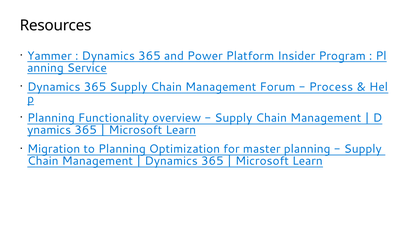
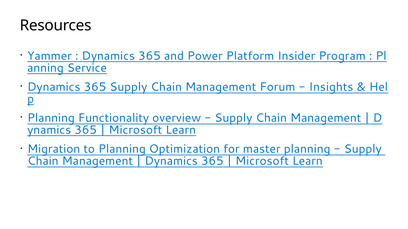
Process: Process -> Insights (331, 87)
